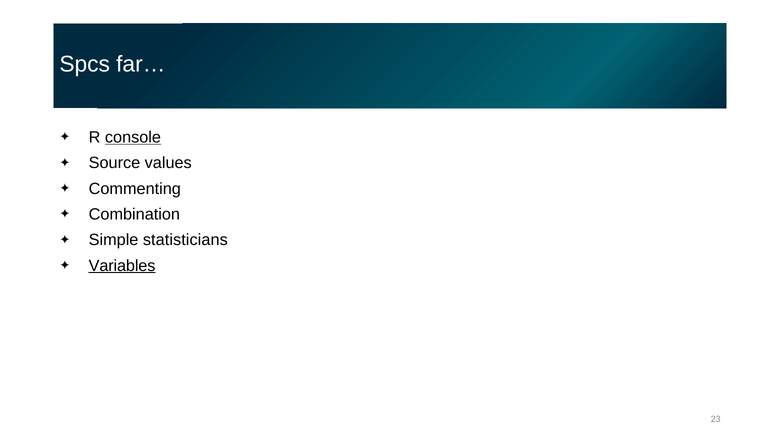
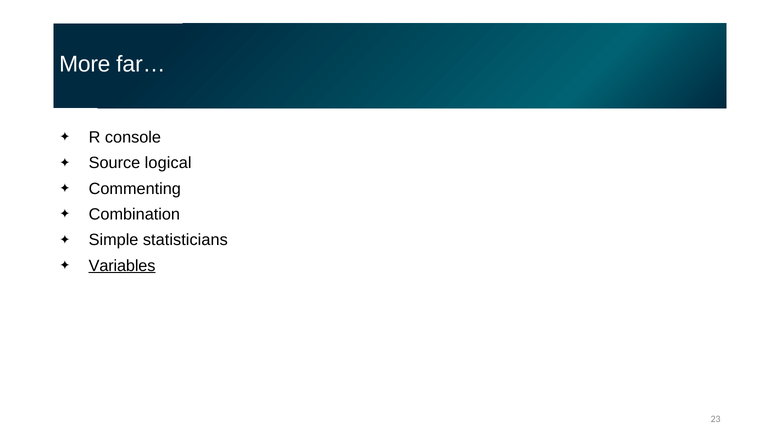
Spcs: Spcs -> More (85, 64)
console underline: present -> none (133, 137)
values: values -> logical (168, 163)
